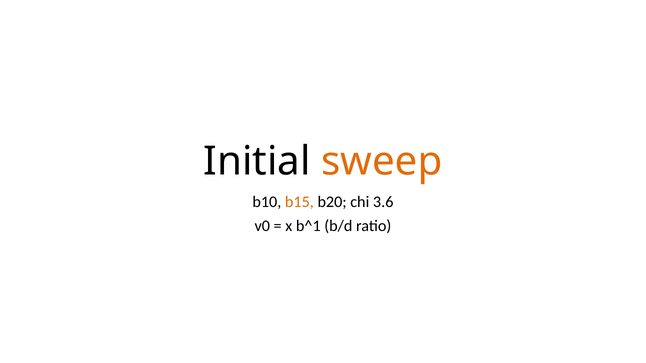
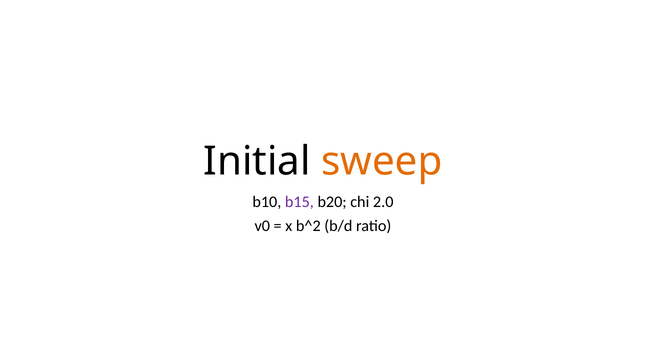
b15 colour: orange -> purple (299, 202)
3.6: 3.6 -> 2.0 (383, 202)
b^1: b^1 -> b^2 (308, 226)
